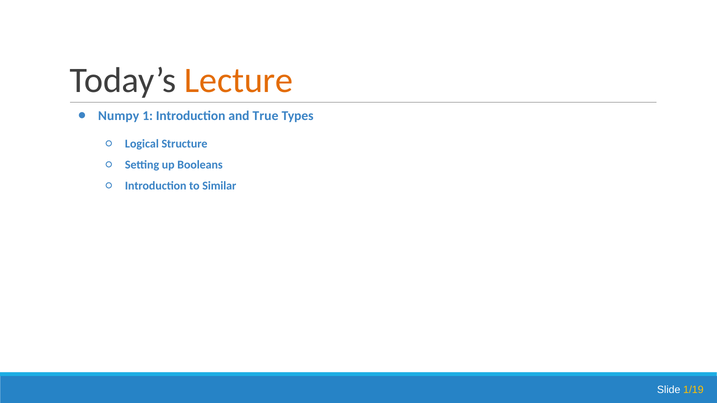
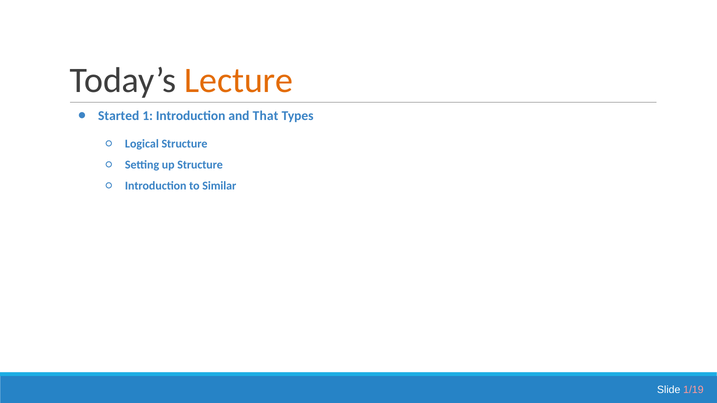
Numpy: Numpy -> Started (119, 116)
True: True -> That (266, 116)
up Booleans: Booleans -> Structure (200, 165)
1/19 colour: yellow -> pink (693, 390)
